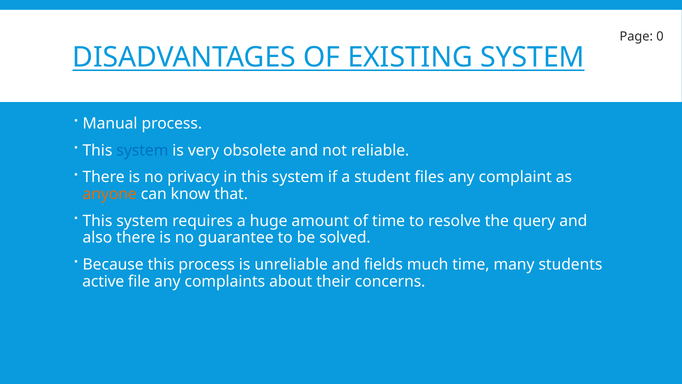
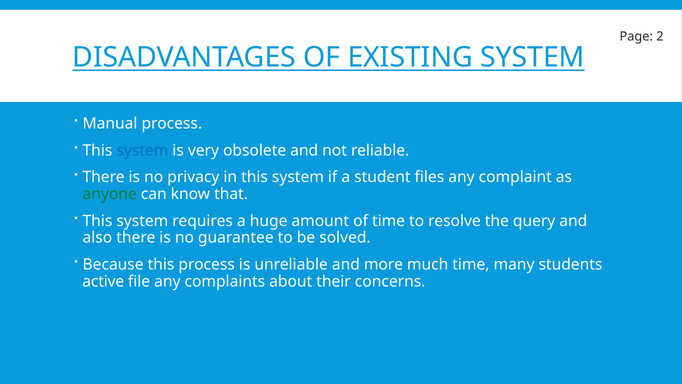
0: 0 -> 2 (660, 37)
anyone colour: orange -> green (110, 194)
fields: fields -> more (383, 264)
